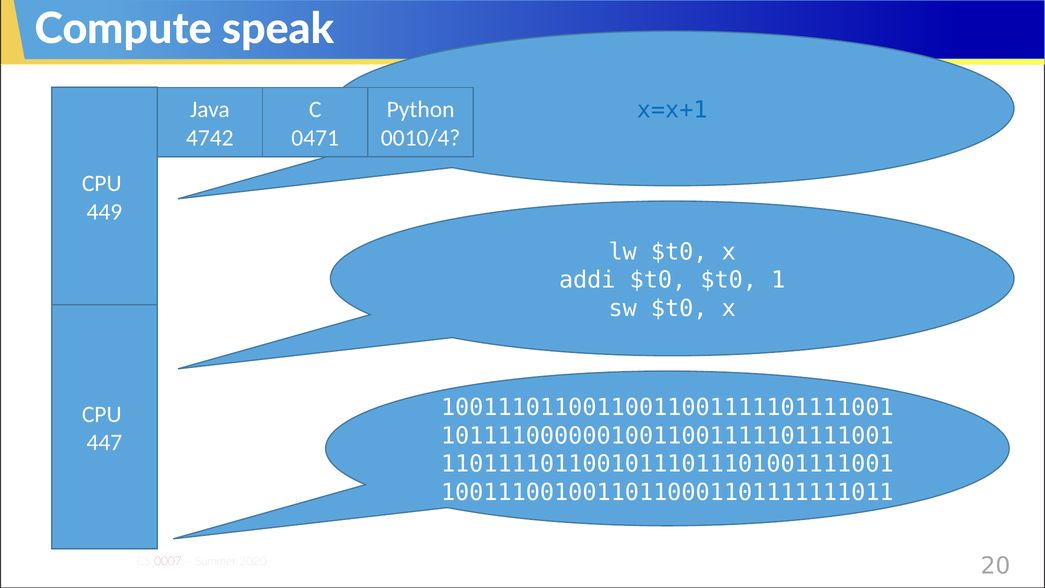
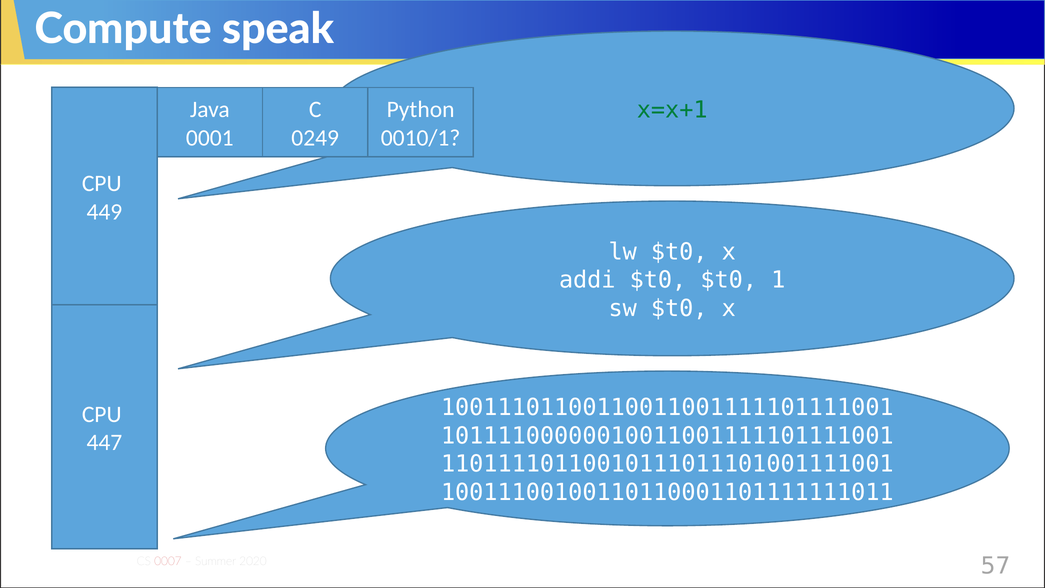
x=x+1 colour: blue -> green (672, 110)
4742: 4742 -> 0001 (210, 138)
0471: 0471 -> 0249 (315, 138)
0010/4: 0010/4 -> 0010/1 (421, 138)
20: 20 -> 57 (996, 566)
